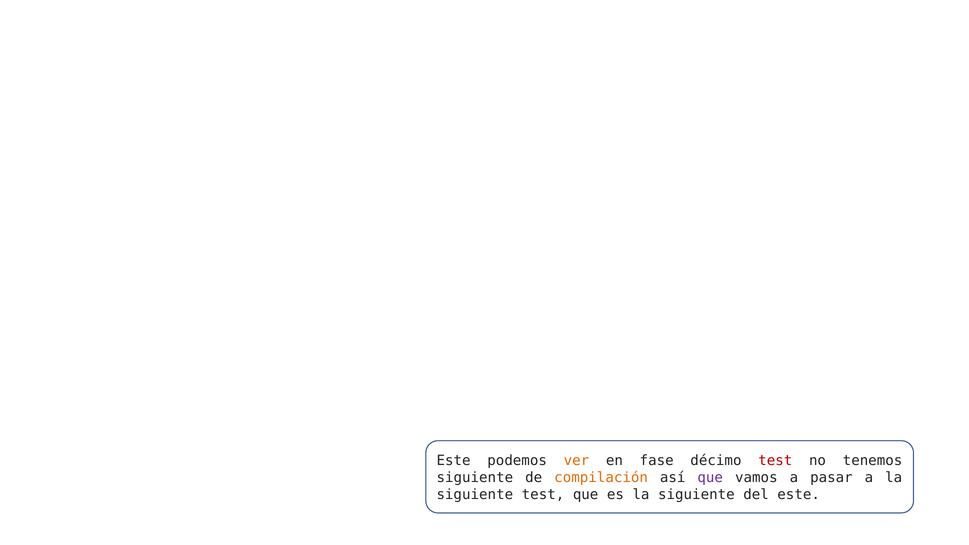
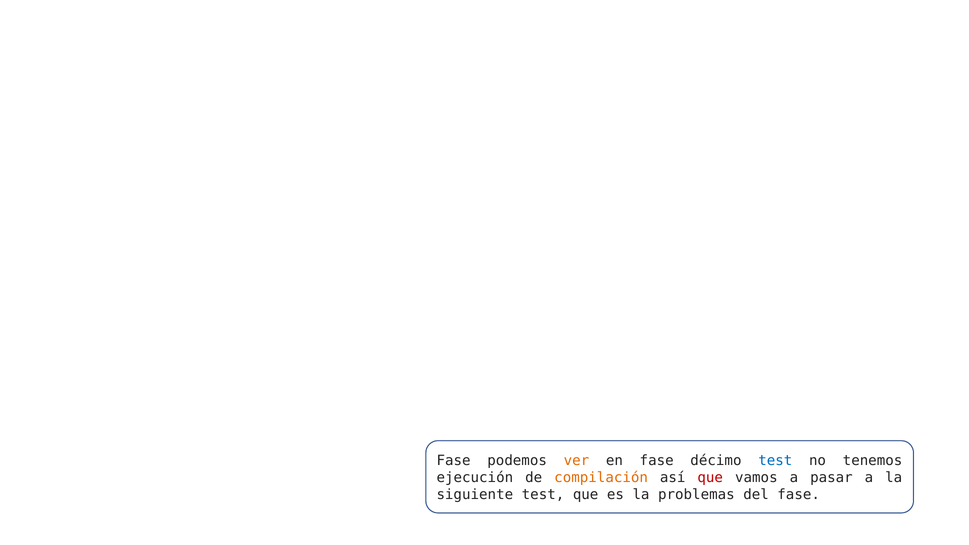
Este: Este -> Fase (454, 461)
test colour: red -> blue (775, 461)
siguiente: siguiente -> ejecución (475, 478)
que colour: purple -> red (710, 478)
es la siguiente: siguiente -> problemas (696, 495)
del este: este -> fase (799, 495)
